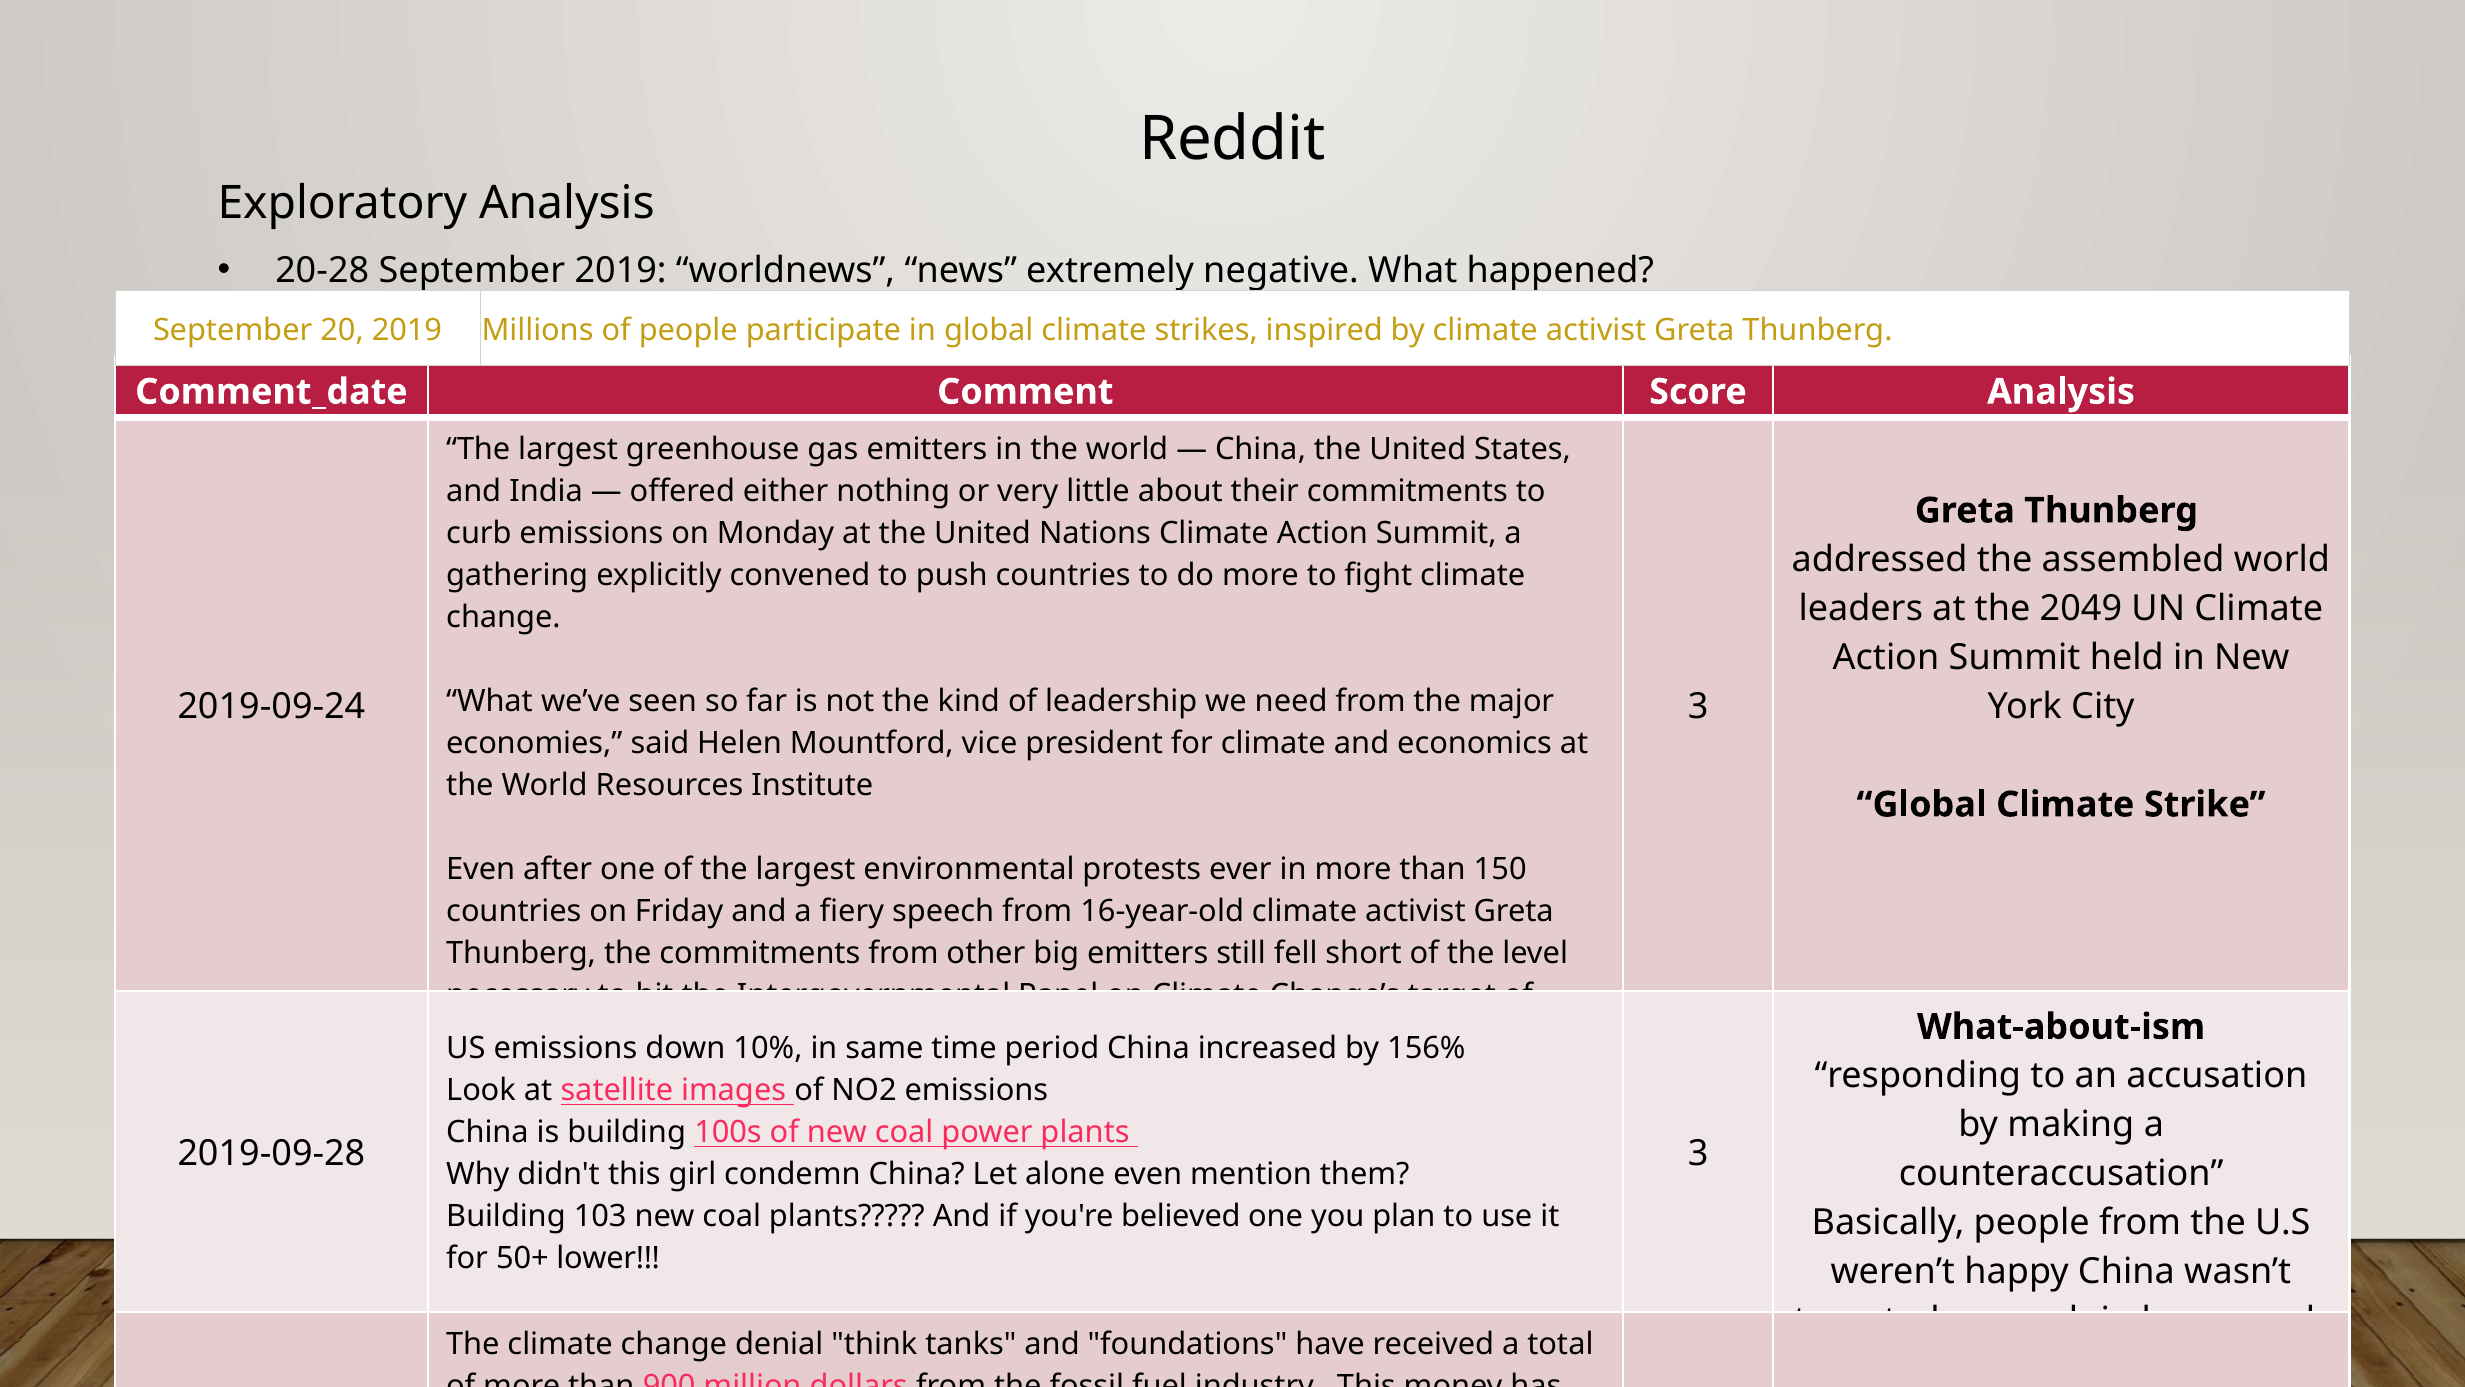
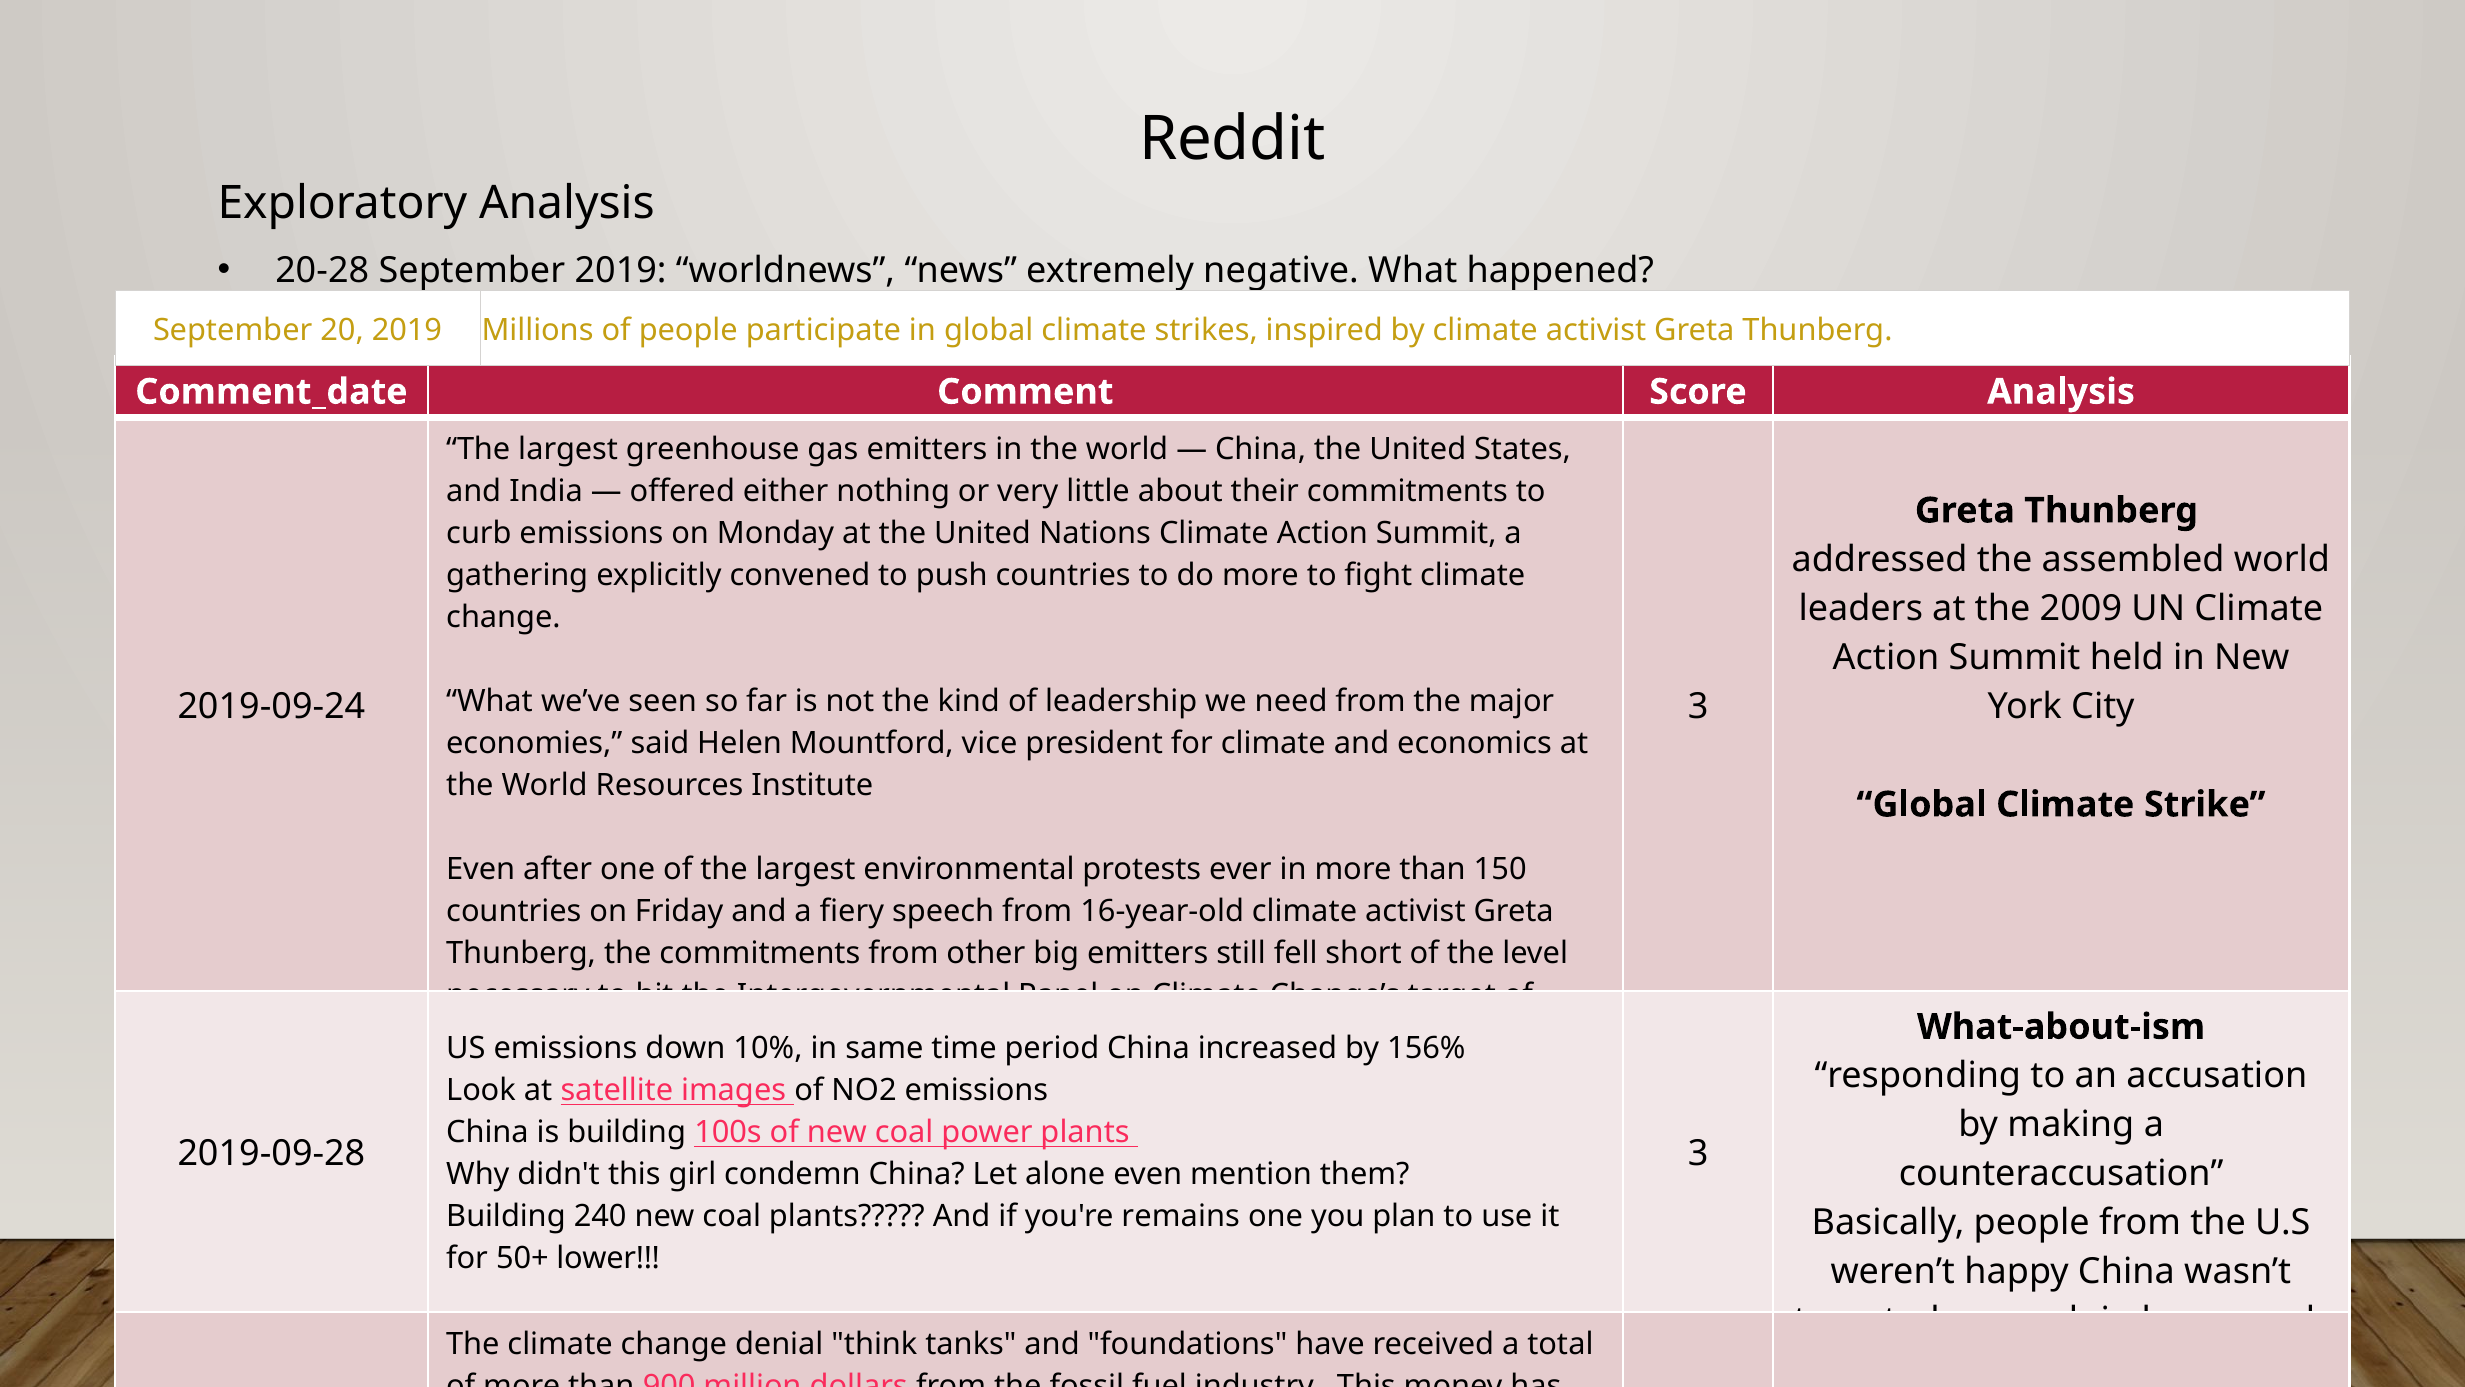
2049: 2049 -> 2009 (2081, 608)
103: 103 -> 240 (600, 1216)
believed: believed -> remains (1181, 1216)
